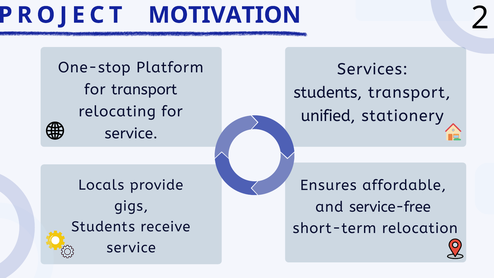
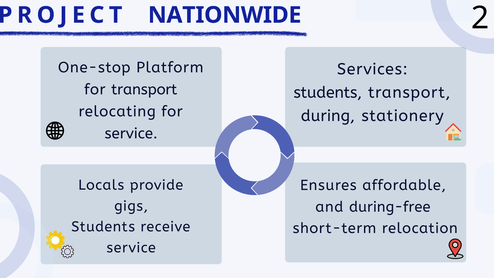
MOTIVATION: MOTIVATION -> NATIONWIDE (225, 15)
unified: unified -> during (328, 116)
service-free: service-free -> during-free (390, 207)
